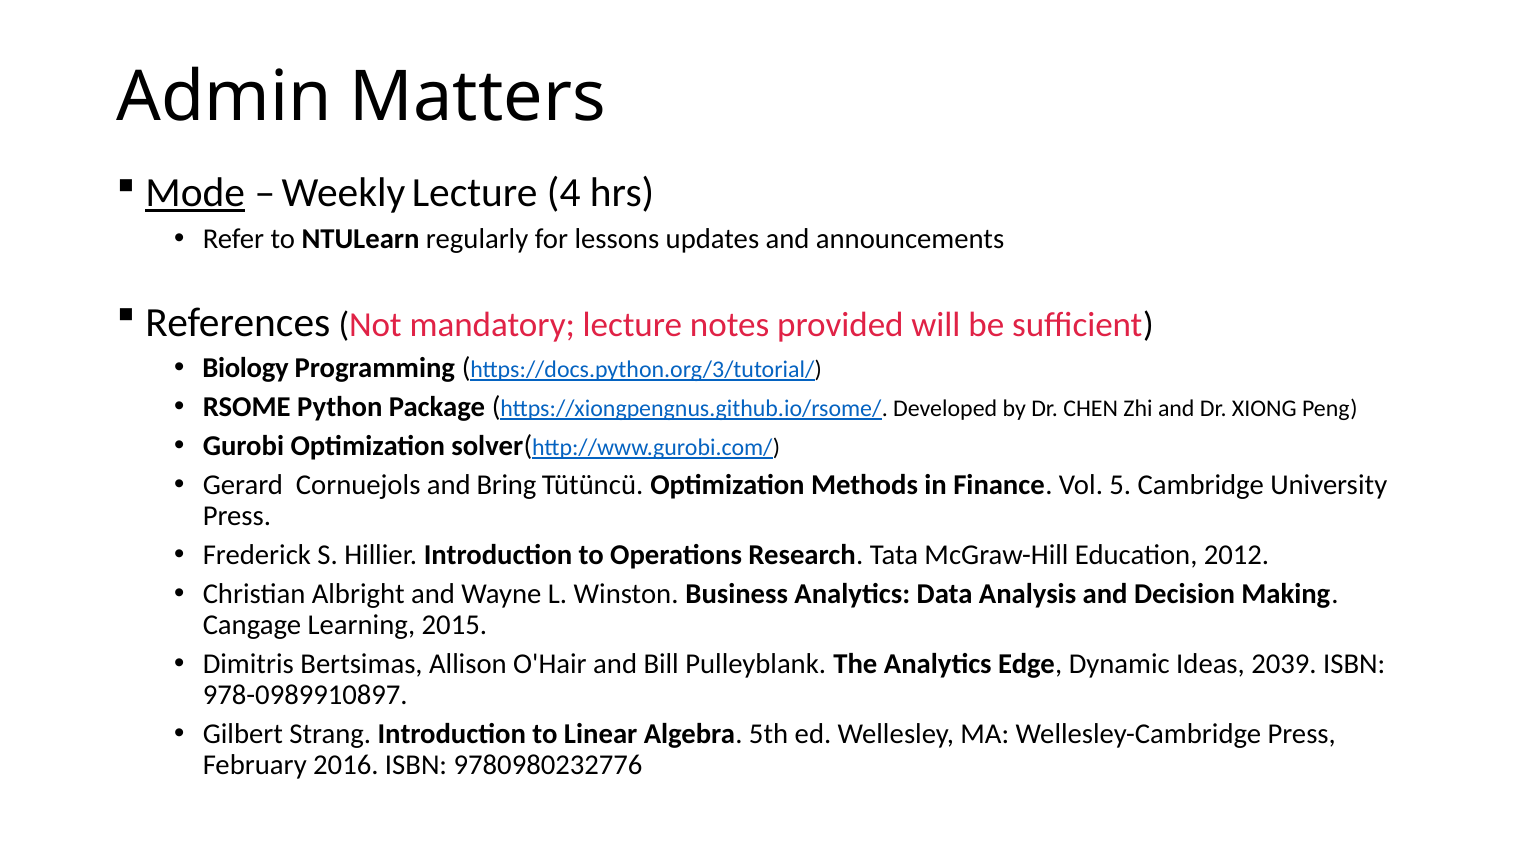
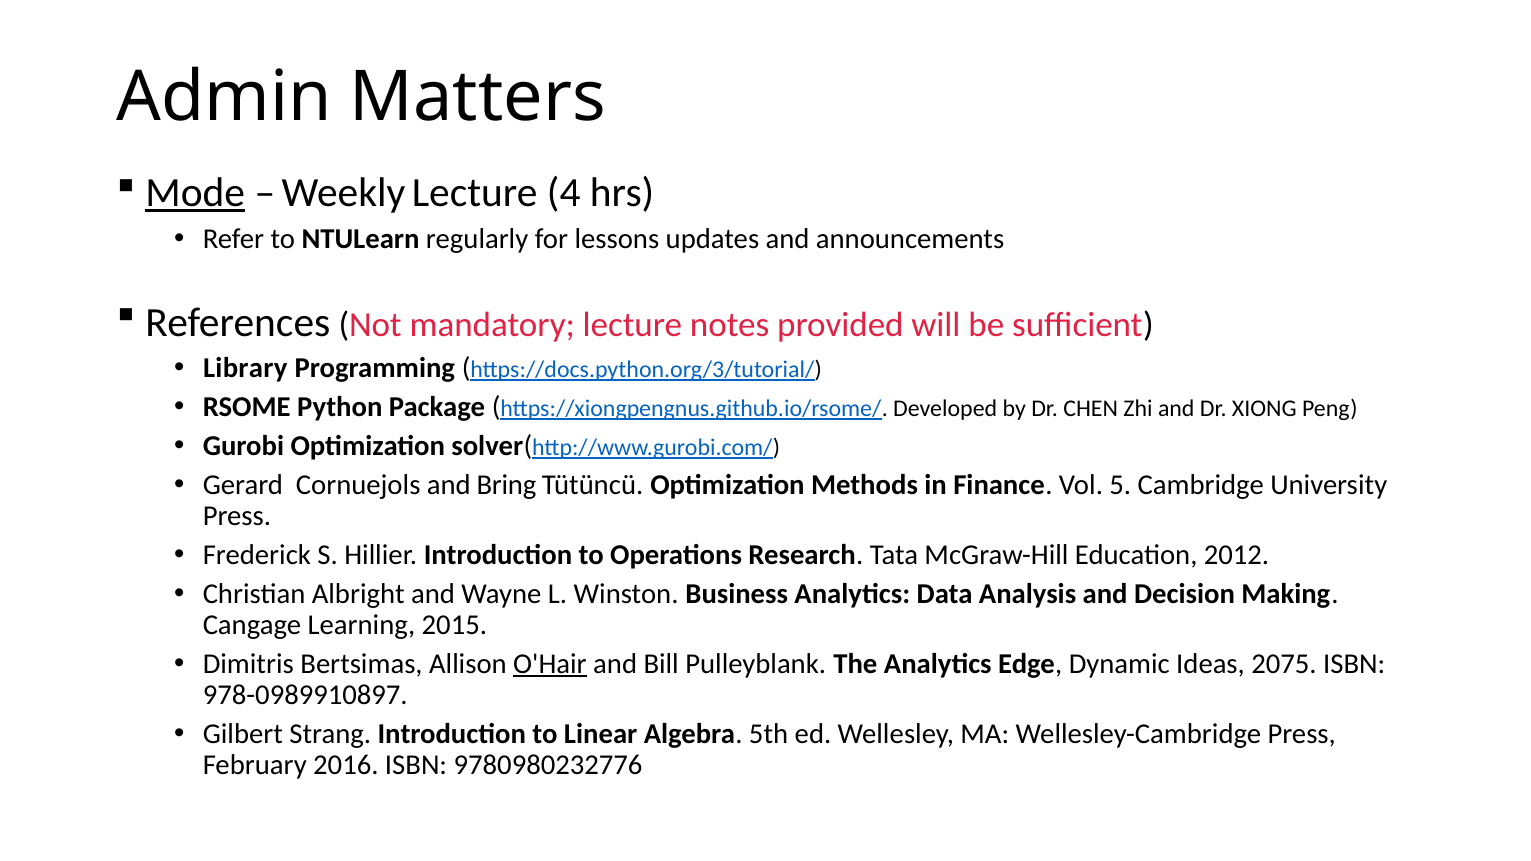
Biology: Biology -> Library (245, 368)
O'Hair underline: none -> present (550, 664)
2039: 2039 -> 2075 (1284, 664)
